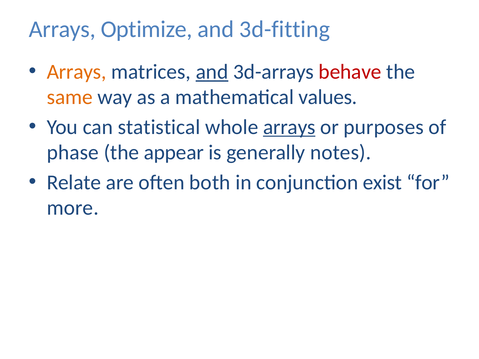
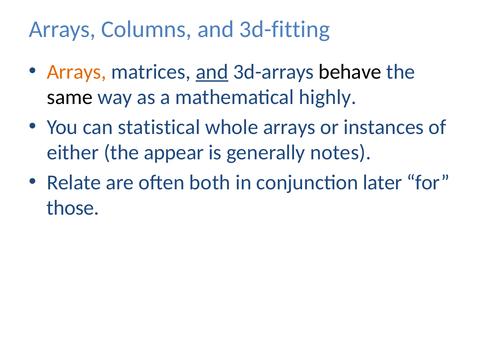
Optimize: Optimize -> Columns (146, 29)
behave colour: red -> black (350, 72)
same colour: orange -> black (70, 97)
values: values -> highly (328, 97)
arrays underline: present -> none (289, 127)
purposes: purposes -> instances (384, 127)
phase: phase -> either (73, 153)
exist: exist -> later (382, 182)
more: more -> those (73, 208)
